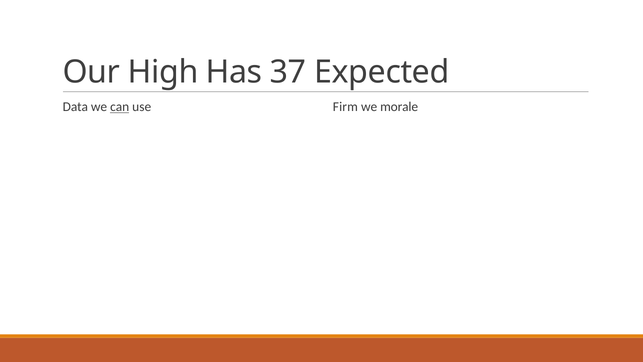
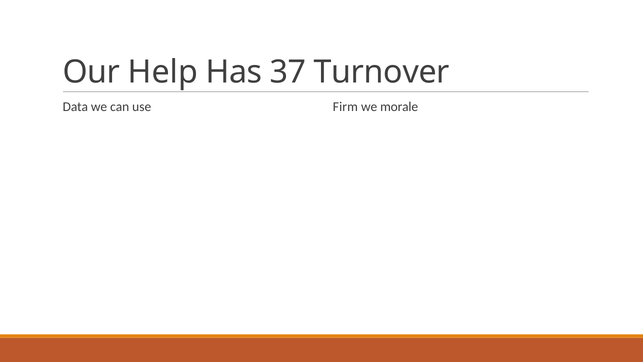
High: High -> Help (163, 72)
Expected: Expected -> Turnover (382, 72)
can underline: present -> none (120, 107)
